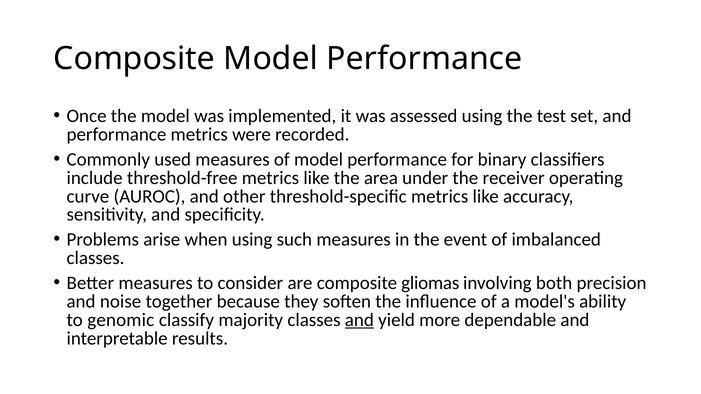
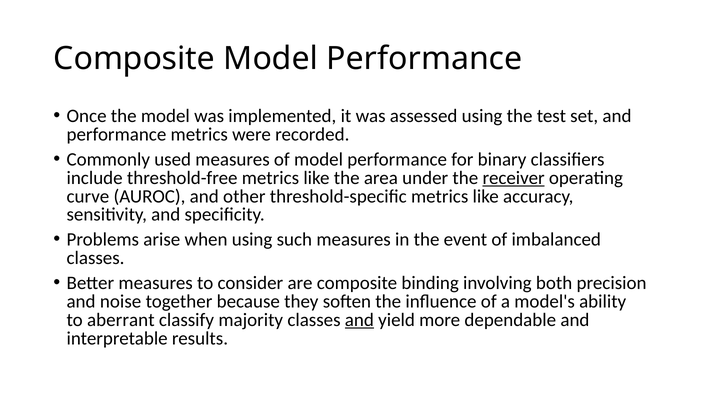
receiver underline: none -> present (514, 178)
gliomas: gliomas -> binding (430, 283)
genomic: genomic -> aberrant (121, 320)
